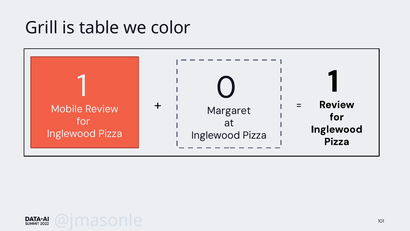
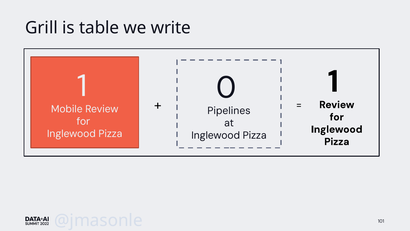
color: color -> write (171, 28)
Margaret: Margaret -> Pipelines (229, 111)
